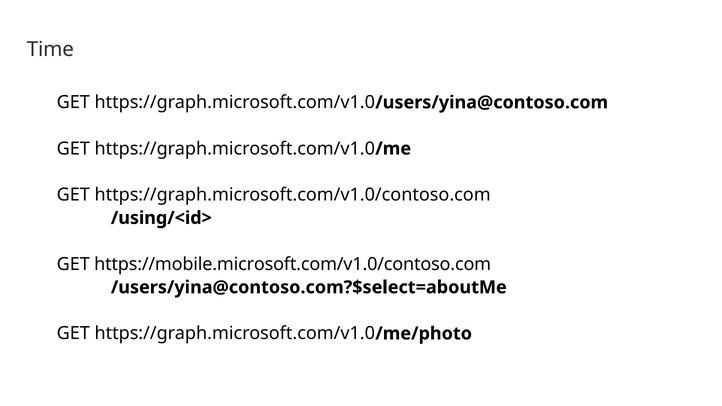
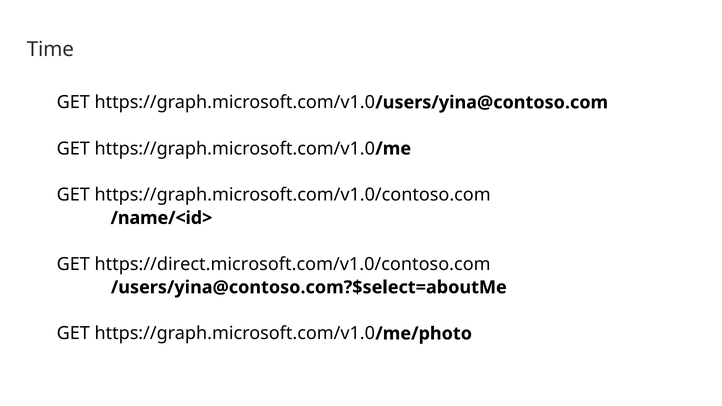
/using/<id>: /using/<id> -> /name/<id> (161, 218)
https://mobile.microsoft.com/v1.0/contoso.com: https://mobile.microsoft.com/v1.0/contoso.com -> https://direct.microsoft.com/v1.0/contoso.com (293, 264)
